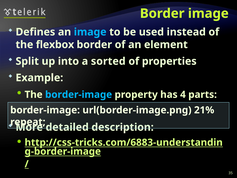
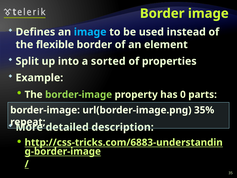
flexbox: flexbox -> flexible (55, 45)
border-image colour: light blue -> light green (79, 94)
4: 4 -> 0 (183, 94)
21%: 21% -> 35% (204, 110)
